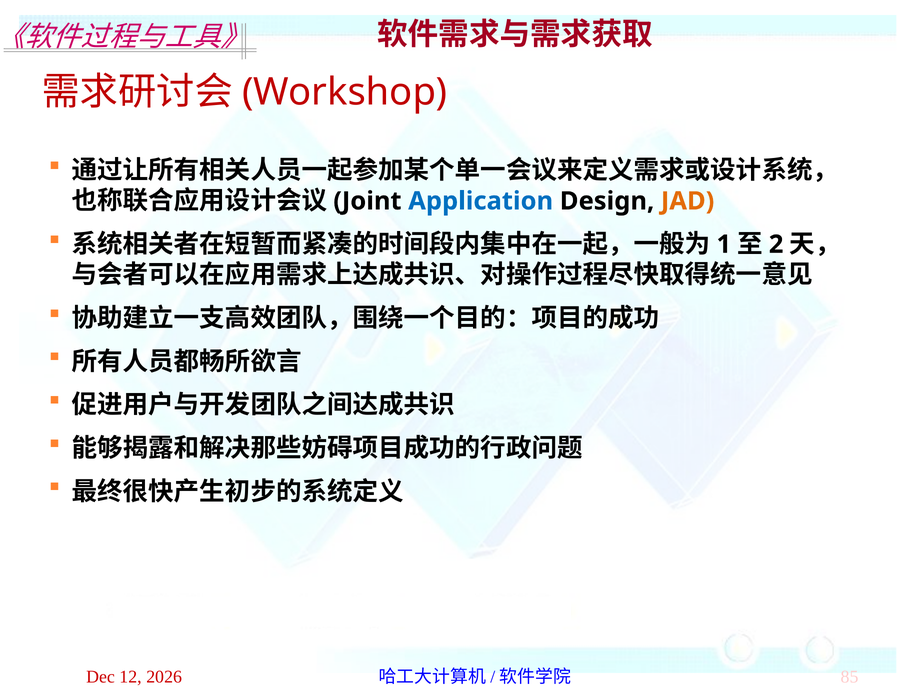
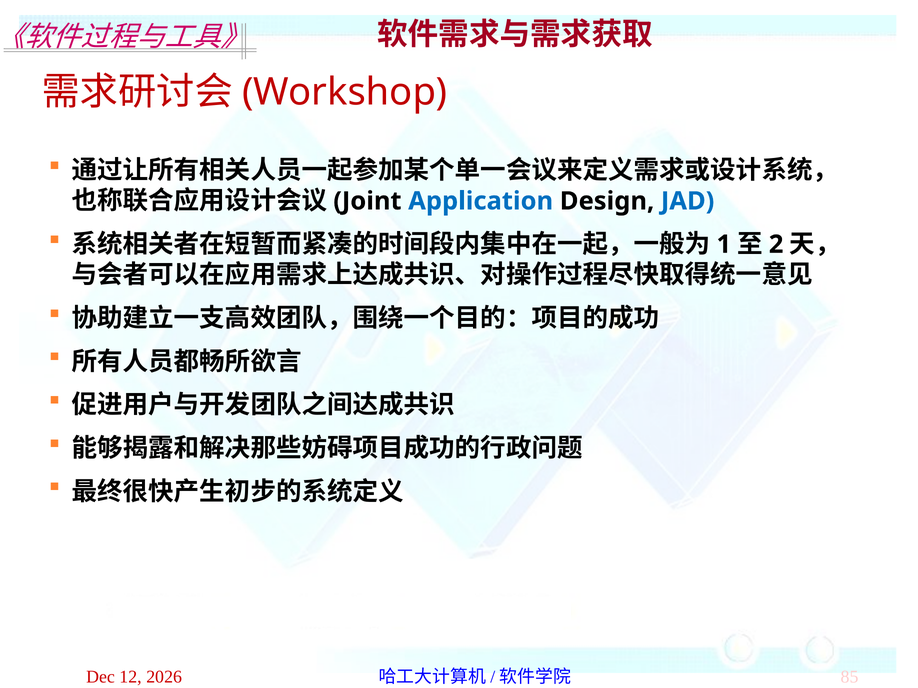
JAD colour: orange -> blue (688, 201)
